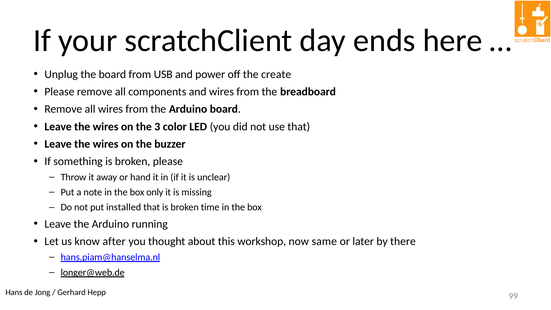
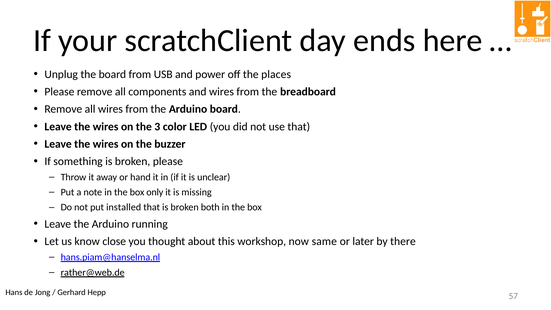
create: create -> places (276, 74)
time: time -> both (210, 207)
after: after -> close (114, 241)
longer@web.de: longer@web.de -> rather@web.de (93, 272)
99: 99 -> 57 (513, 296)
